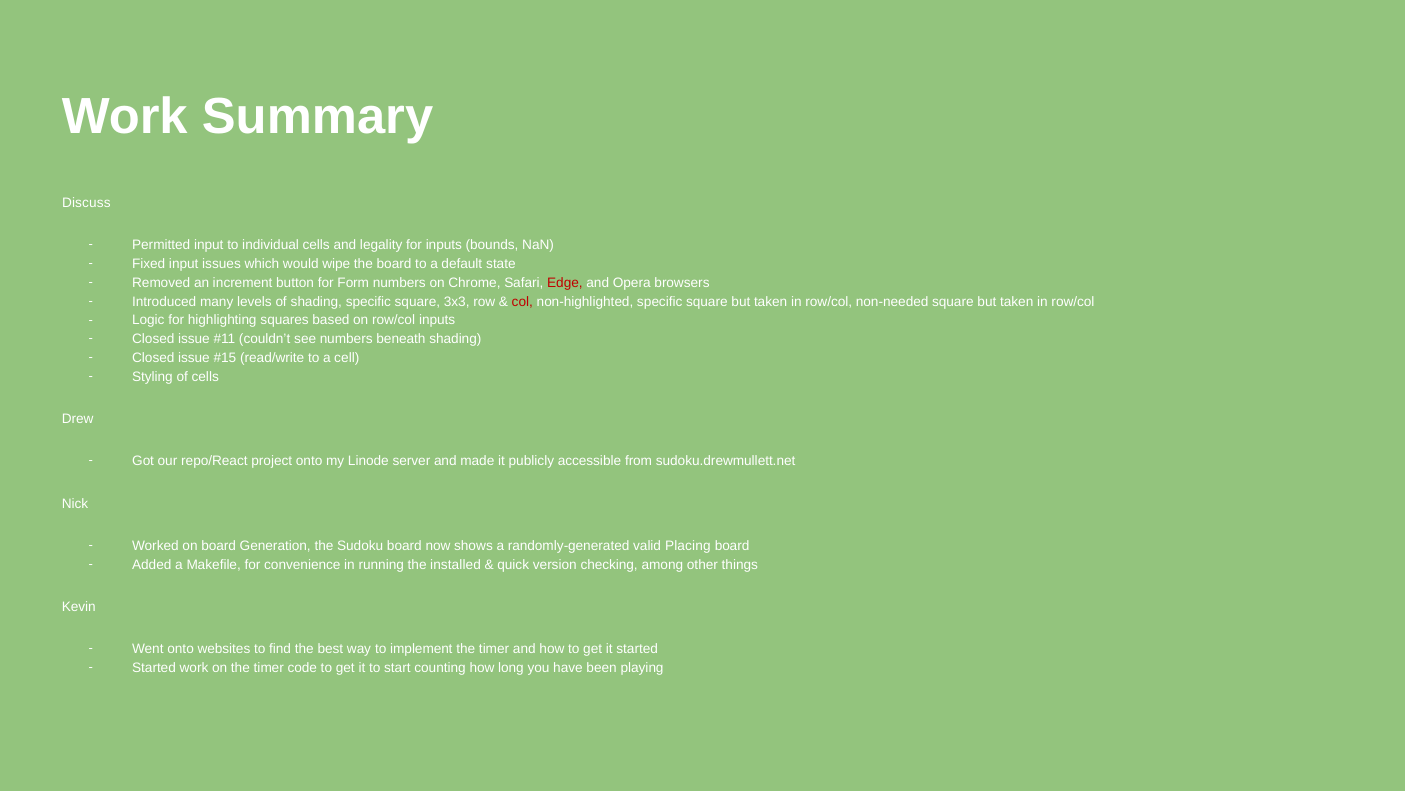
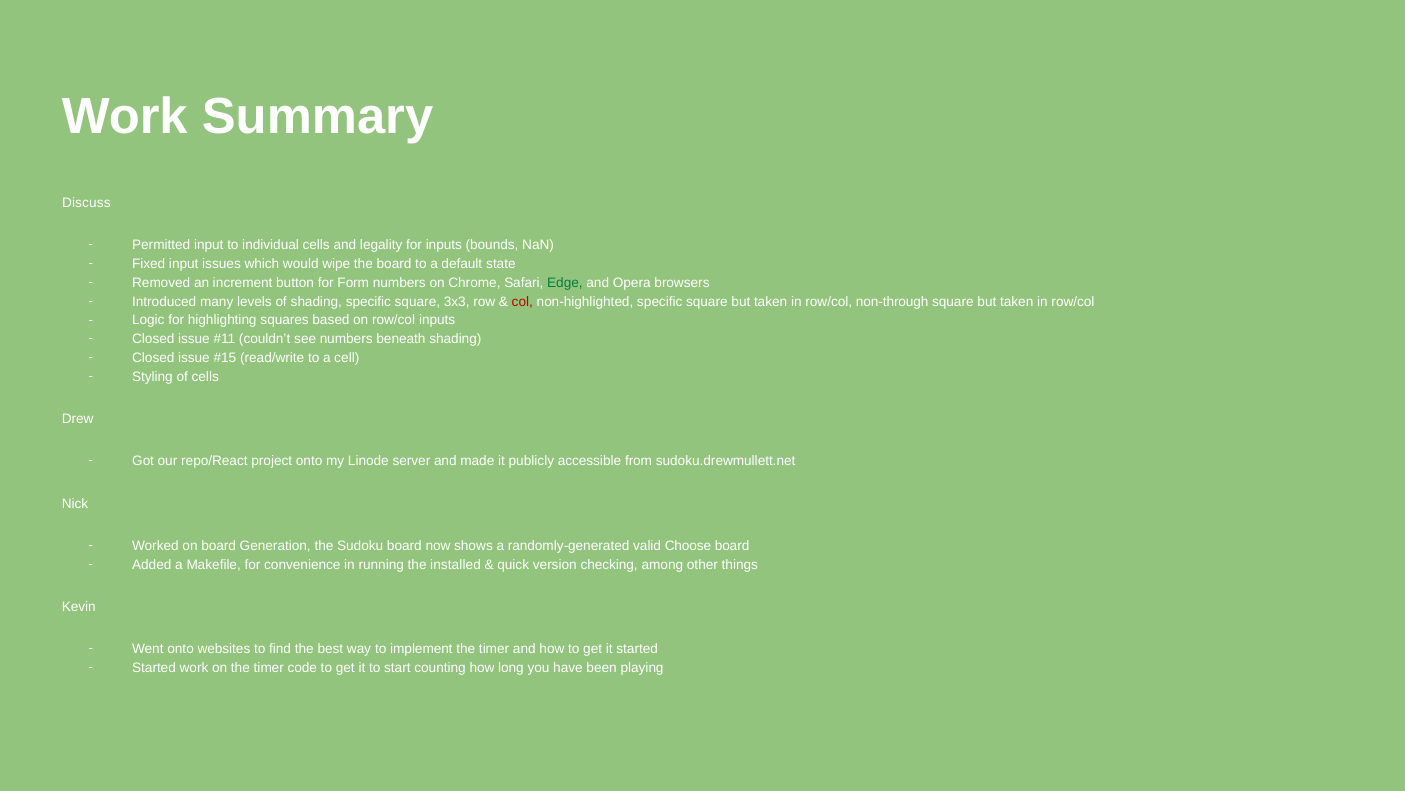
Edge colour: red -> green (565, 283)
non-needed: non-needed -> non-through (892, 301)
Placing: Placing -> Choose (688, 545)
